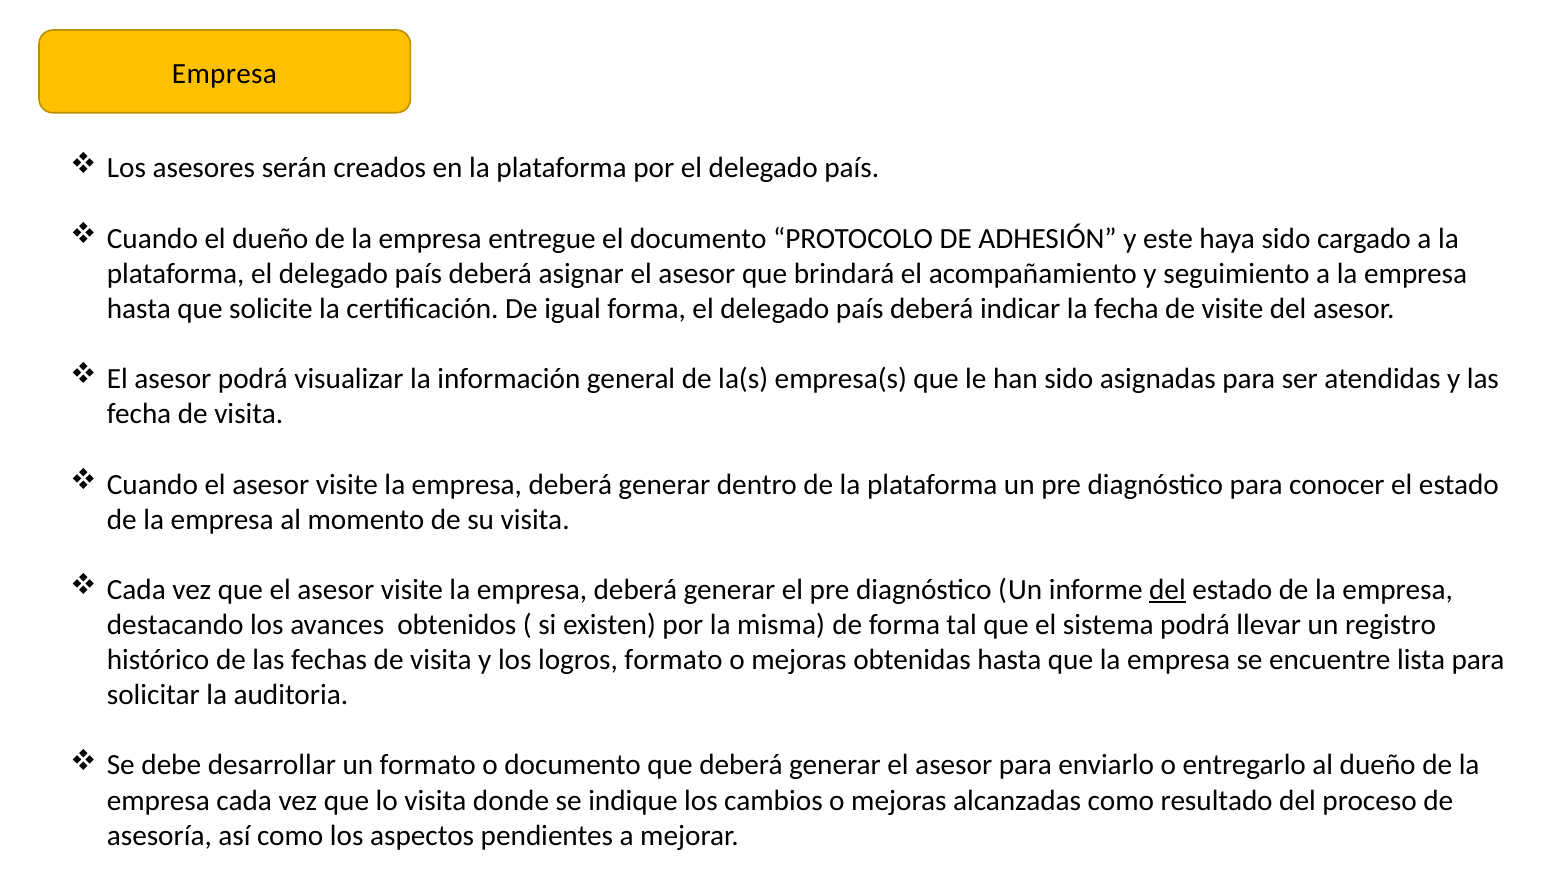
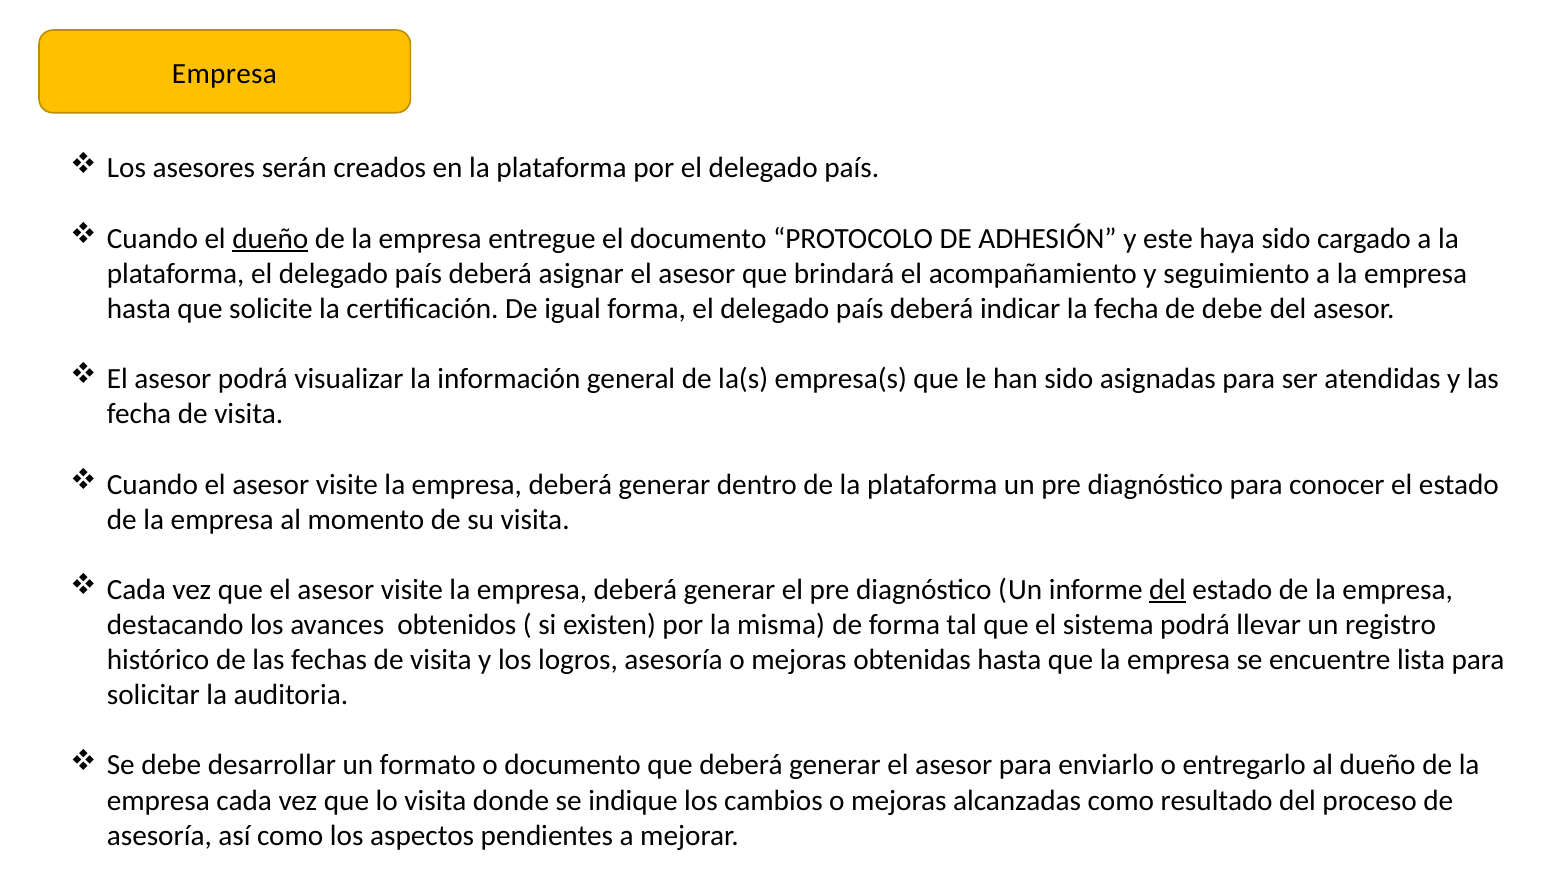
dueño underline: none -> present (270, 238)
de visite: visite -> debe (1232, 309)
logros formato: formato -> asesoría (674, 660)
